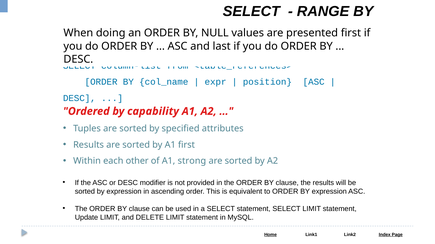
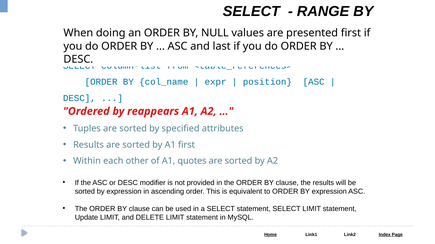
capability: capability -> reappears (153, 112)
strong: strong -> quotes (192, 161)
